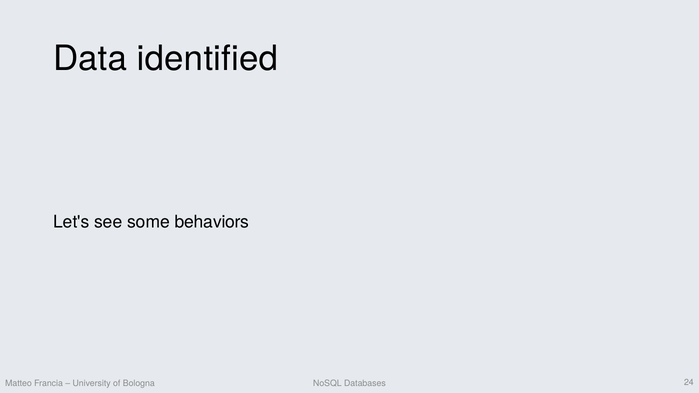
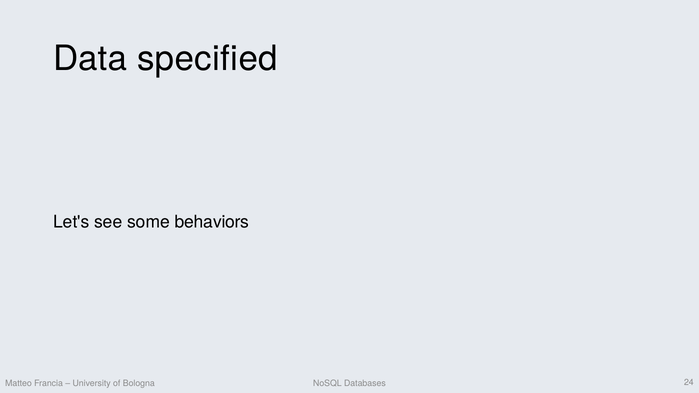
identified: identified -> specified (207, 59)
